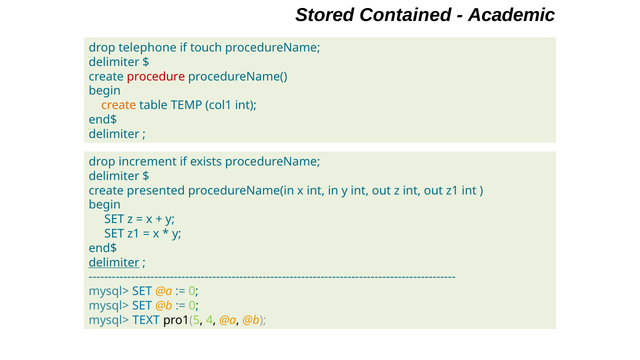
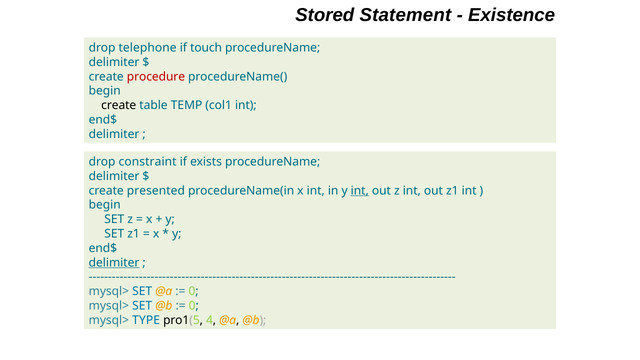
Contained: Contained -> Statement (405, 15)
Academic: Academic -> Existence (512, 15)
create colour: orange -> black (119, 105)
increment: increment -> constraint (148, 162)
int underline: none -> present (360, 191)
TEXT: TEXT -> TYPE (146, 320)
